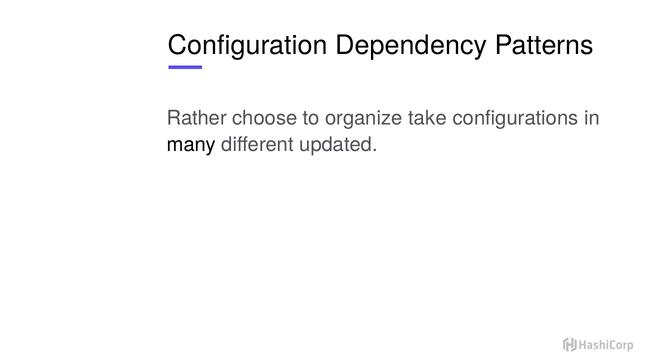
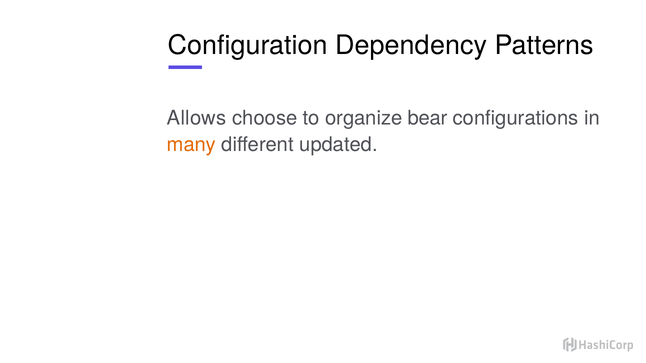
Rather: Rather -> Allows (197, 118)
take: take -> bear (428, 118)
many colour: black -> orange (191, 145)
